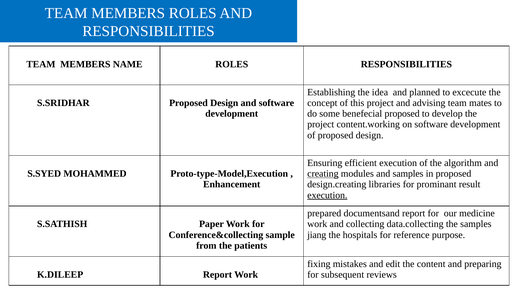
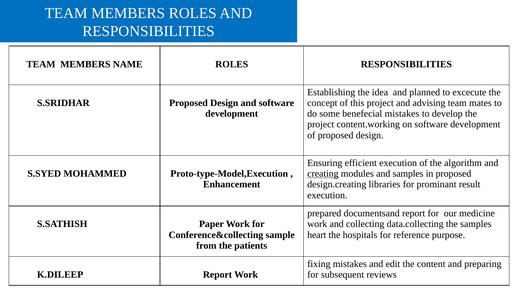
benefecial proposed: proposed -> mistakes (402, 114)
execution underline: present -> none (327, 195)
jiang: jiang -> heart (317, 235)
